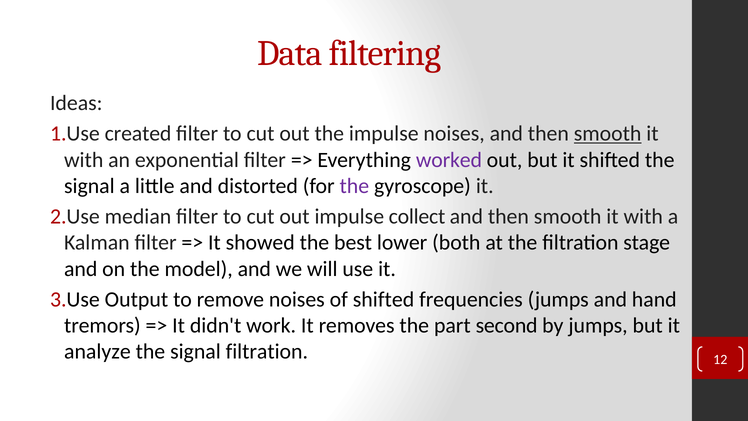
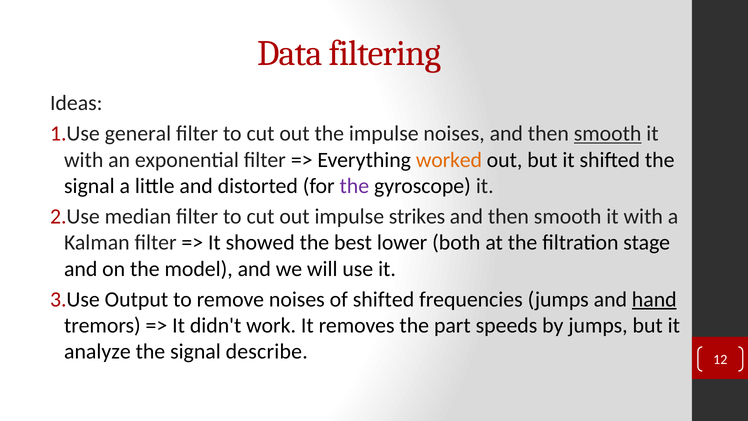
created: created -> general (138, 134)
worked colour: purple -> orange (449, 160)
collect: collect -> strikes (417, 216)
hand underline: none -> present (654, 299)
second: second -> speeds (507, 325)
signal filtration: filtration -> describe (267, 351)
